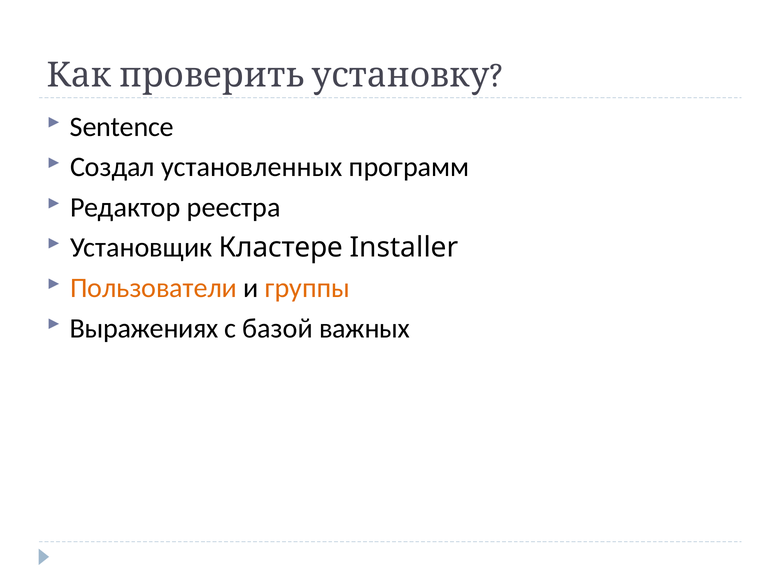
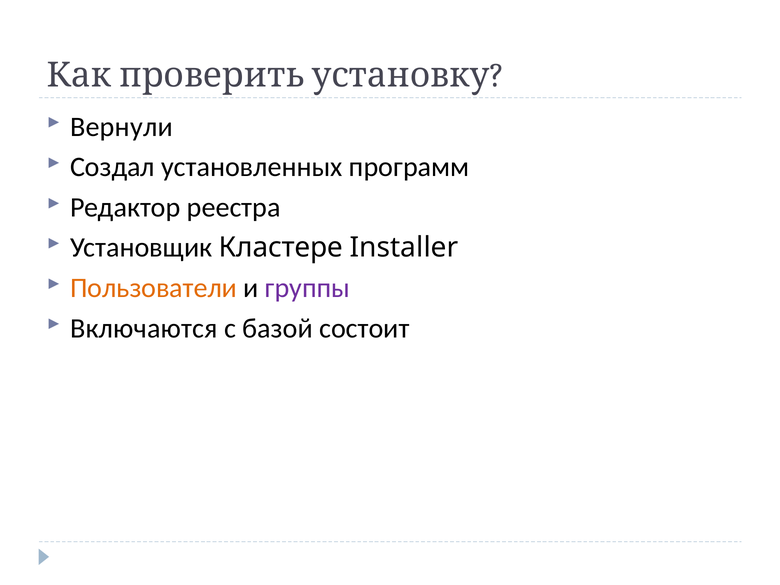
Sentence: Sentence -> Вернули (122, 127)
группы colour: orange -> purple (308, 288)
Выражениях: Выражениях -> Включаются (144, 328)
важных: важных -> состоит (364, 328)
